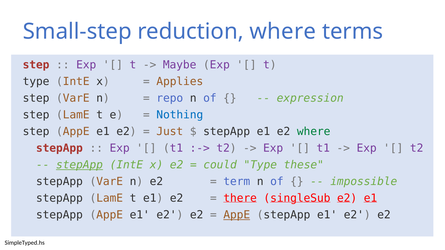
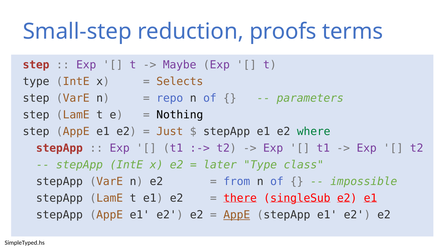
reduction where: where -> proofs (283, 31)
Applies: Applies -> Selects (180, 82)
expression: expression -> parameters (310, 98)
Nothing colour: blue -> black (180, 115)
stepApp underline: present -> none (80, 165)
could: could -> later (220, 165)
these: these -> class (304, 165)
term: term -> from (237, 182)
